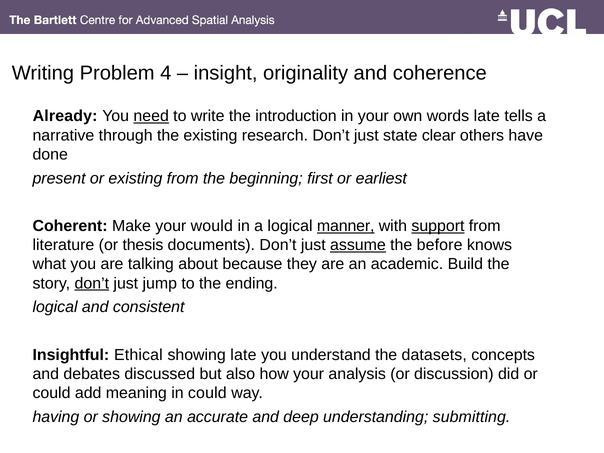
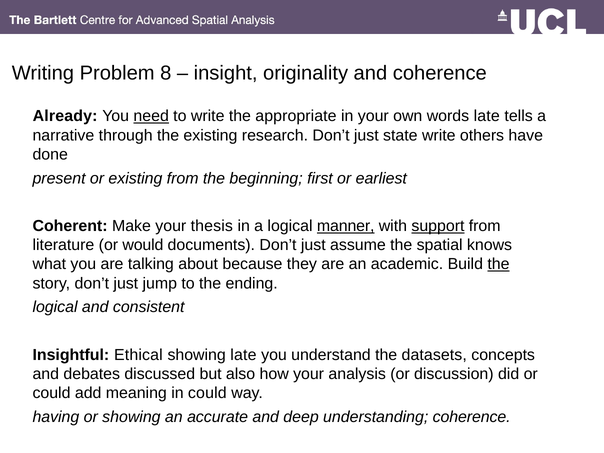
4: 4 -> 8 (166, 73)
introduction: introduction -> appropriate (296, 116)
state clear: clear -> write (439, 135)
would: would -> thesis (212, 226)
thesis: thesis -> would (143, 245)
assume underline: present -> none (358, 245)
before: before -> spatial (440, 245)
the underline: none -> present (498, 264)
don’t underline: present -> none (92, 283)
understanding submitting: submitting -> coherence (472, 417)
